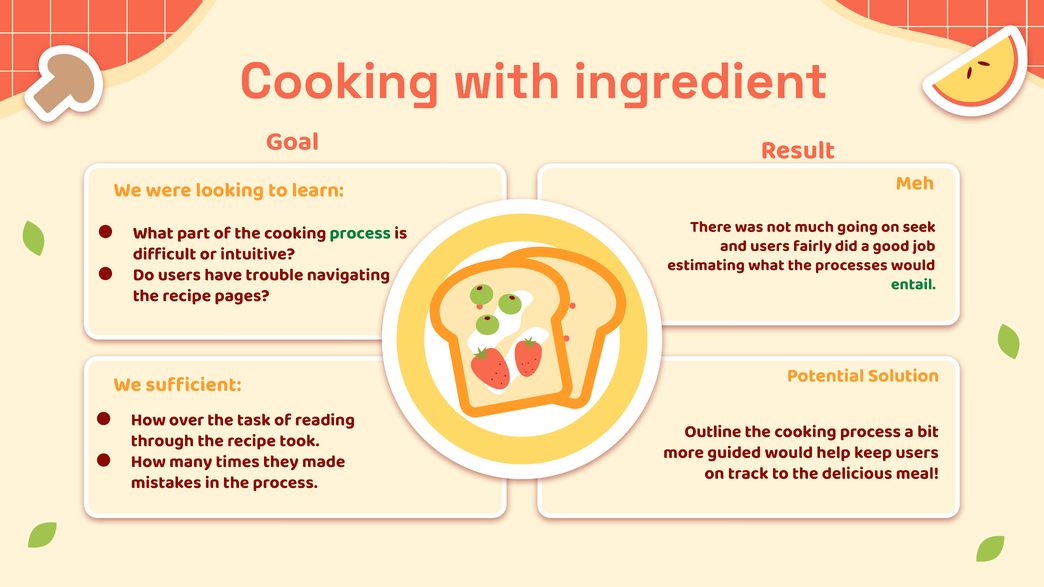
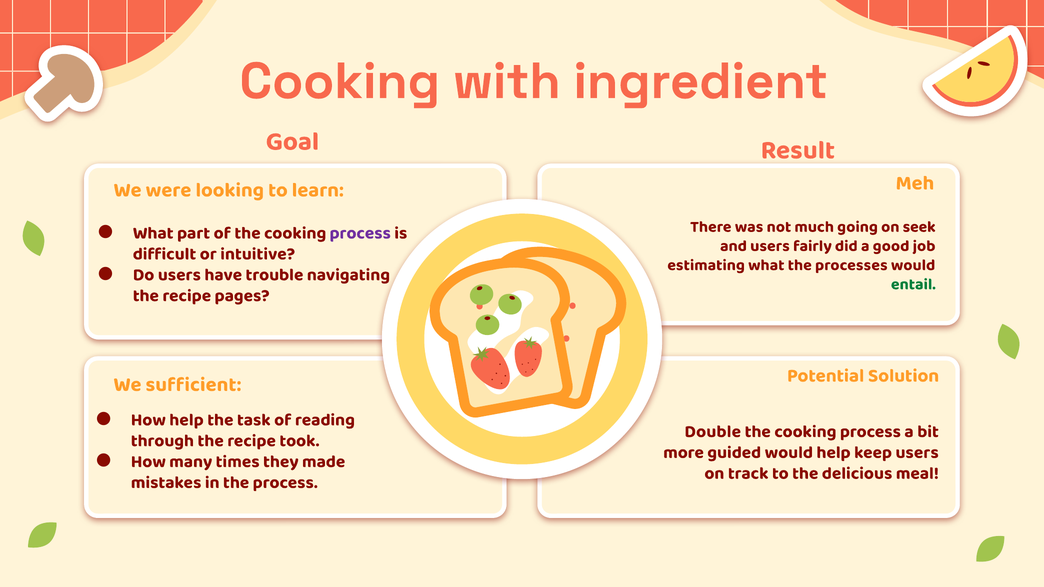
process colour: green -> purple (360, 233)
How over: over -> help (186, 420)
Outline: Outline -> Double (713, 431)
